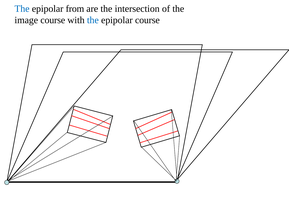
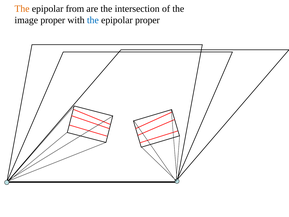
The colour: blue -> orange (22, 9)
image course: course -> proper (53, 20)
epipolar course: course -> proper (147, 20)
